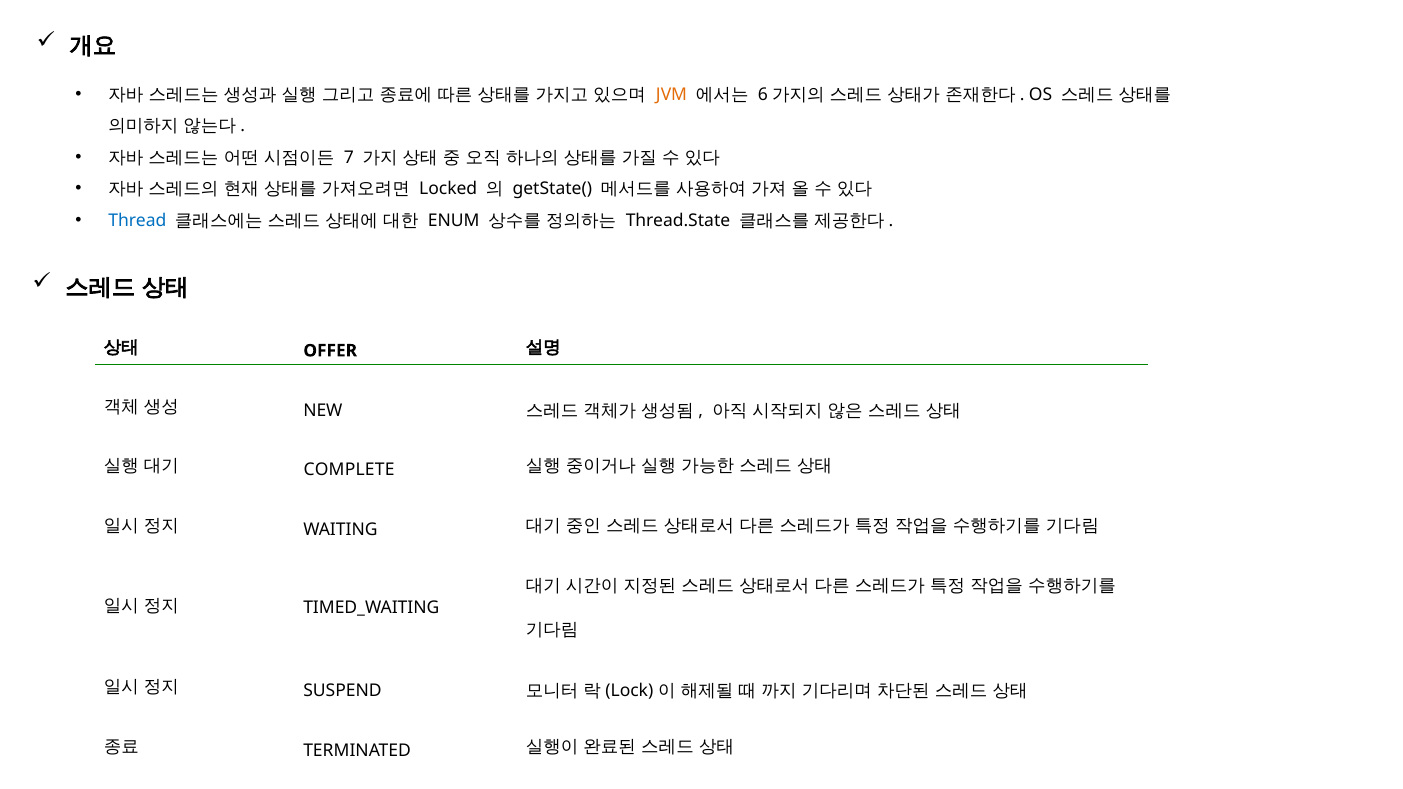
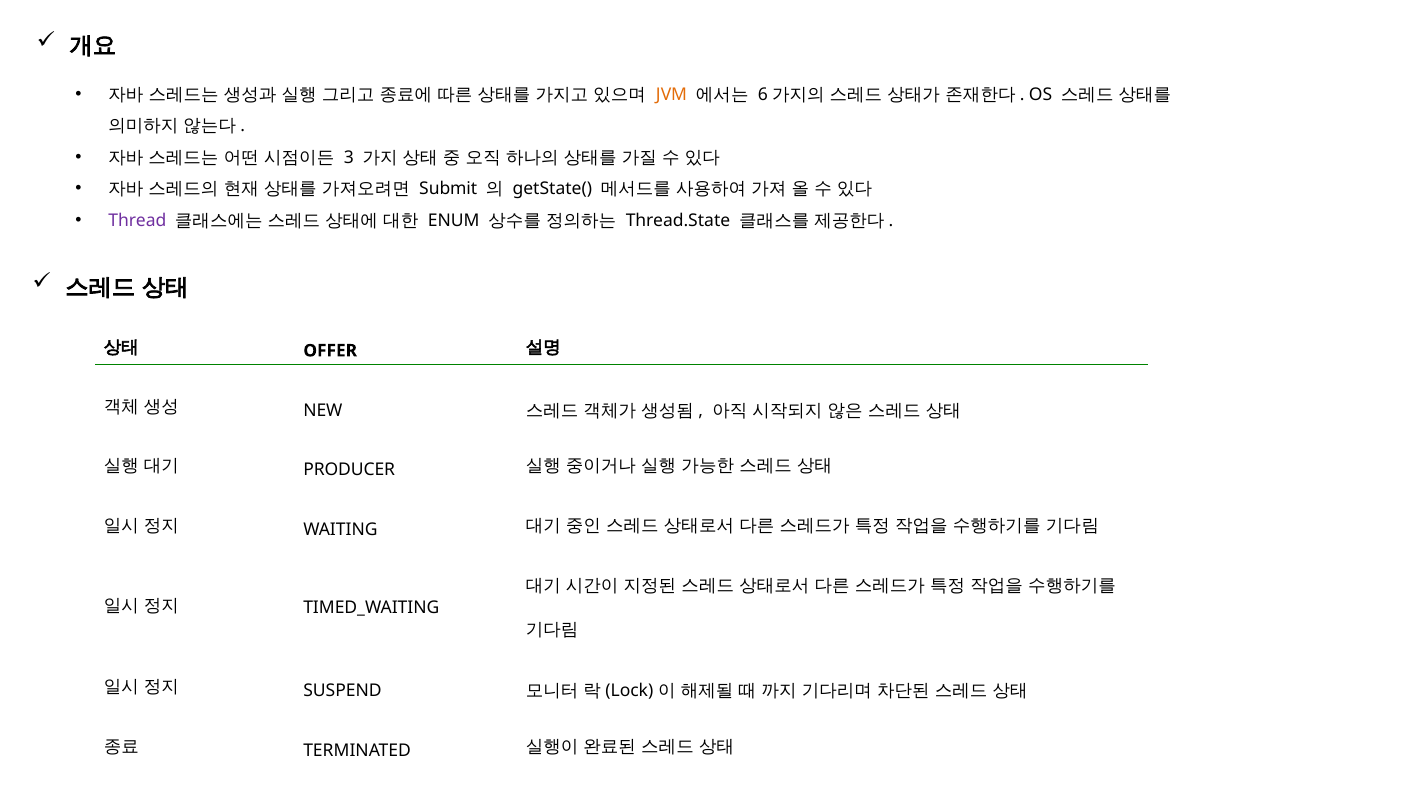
7: 7 -> 3 (349, 157)
Locked: Locked -> Submit (448, 189)
Thread colour: blue -> purple (137, 221)
COMPLETE: COMPLETE -> PRODUCER (349, 470)
